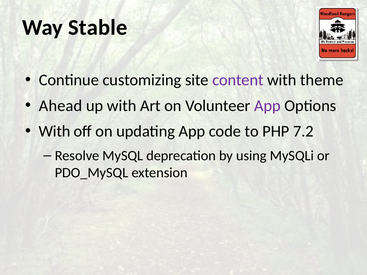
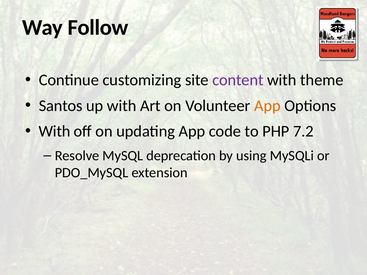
Stable: Stable -> Follow (98, 28)
Ahead: Ahead -> Santos (61, 106)
App colour: purple -> orange (267, 106)
